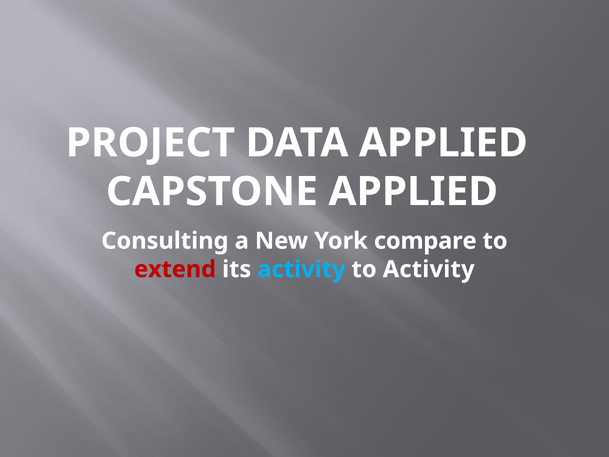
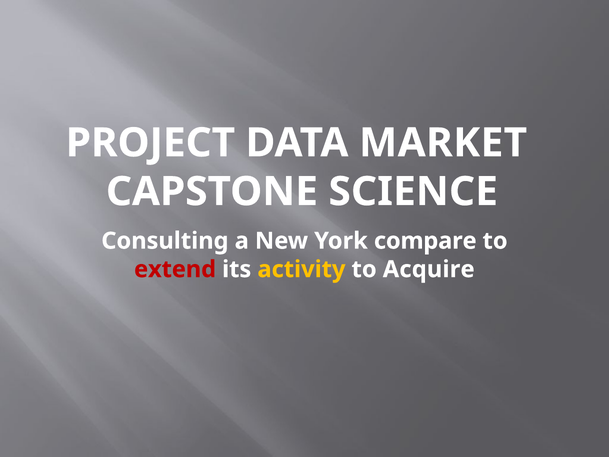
DATA APPLIED: APPLIED -> MARKET (443, 143)
CAPSTONE APPLIED: APPLIED -> SCIENCE (413, 192)
activity colour: light blue -> yellow (301, 269)
to Activity: Activity -> Acquire (429, 269)
